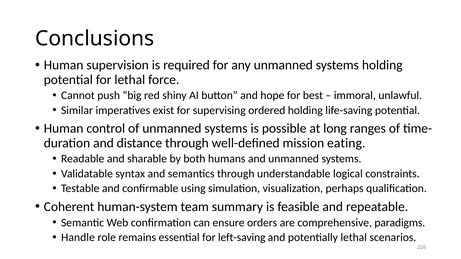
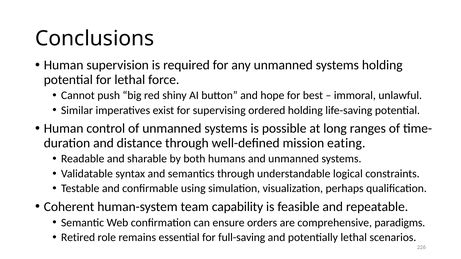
summary: summary -> capability (238, 207)
Handle: Handle -> Retired (78, 238)
left-saving: left-saving -> full-saving (242, 238)
